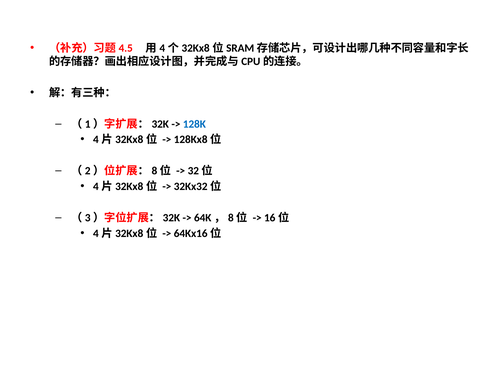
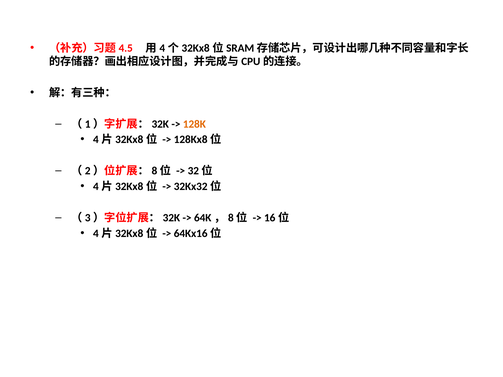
128K colour: blue -> orange (194, 124)
